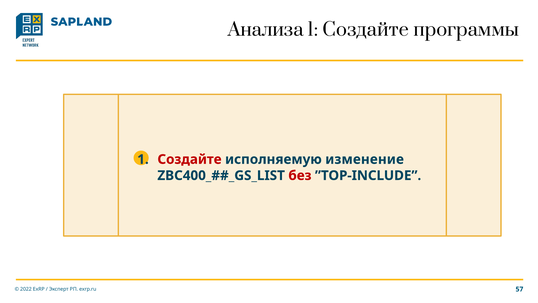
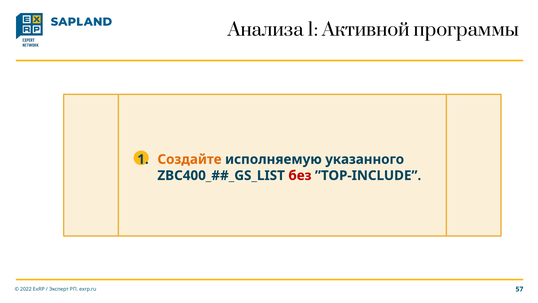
Создайте: Создайте -> Активной (366, 30)
Создайте colour: red -> orange (189, 159)
изменение: изменение -> указанного (365, 159)
